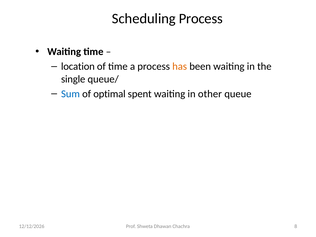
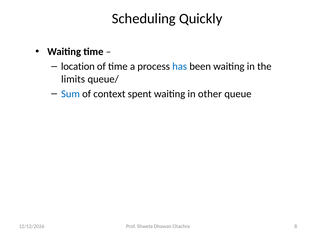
Scheduling Process: Process -> Quickly (201, 19)
has colour: orange -> blue (180, 66)
single: single -> limits (73, 79)
optimal: optimal -> context (109, 94)
